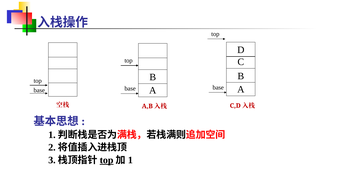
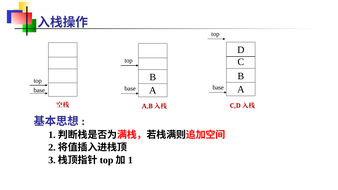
top underline: present -> none (107, 160)
